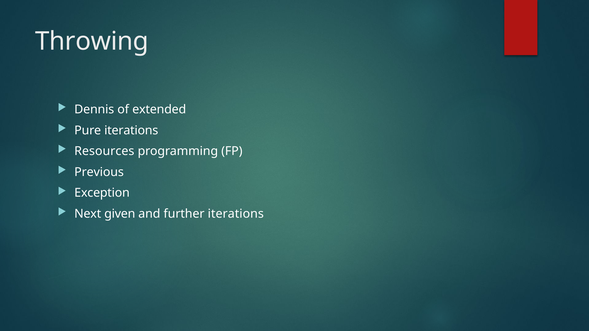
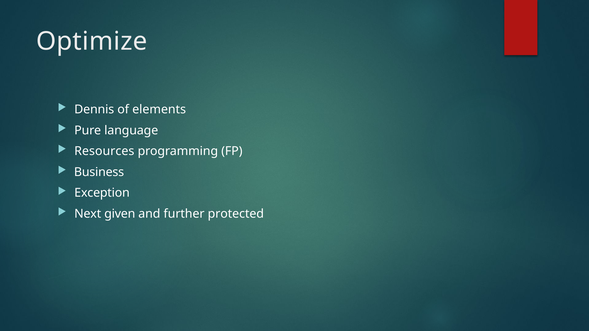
Throwing: Throwing -> Optimize (92, 41)
extended: extended -> elements (159, 110)
Pure iterations: iterations -> language (131, 130)
Previous: Previous -> Business (99, 172)
further iterations: iterations -> protected (236, 214)
